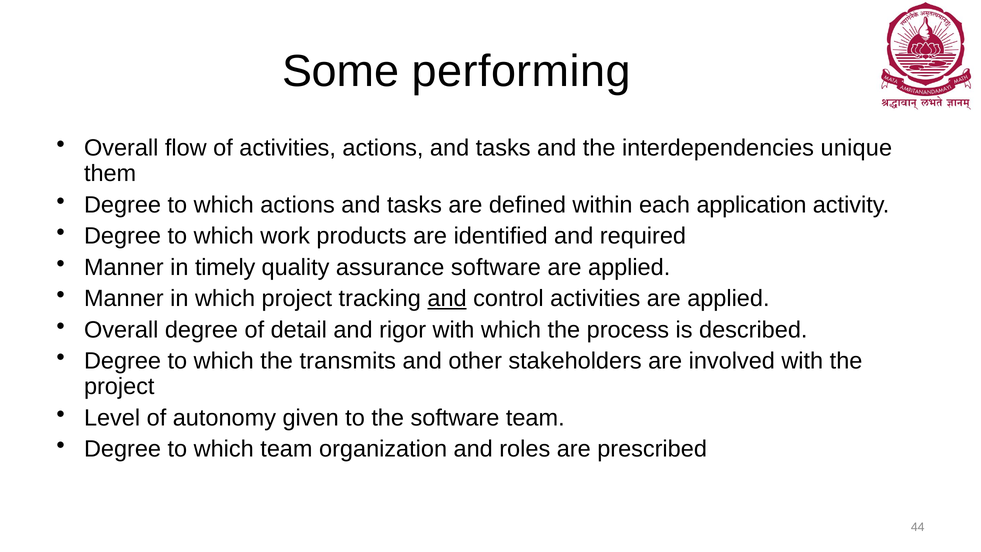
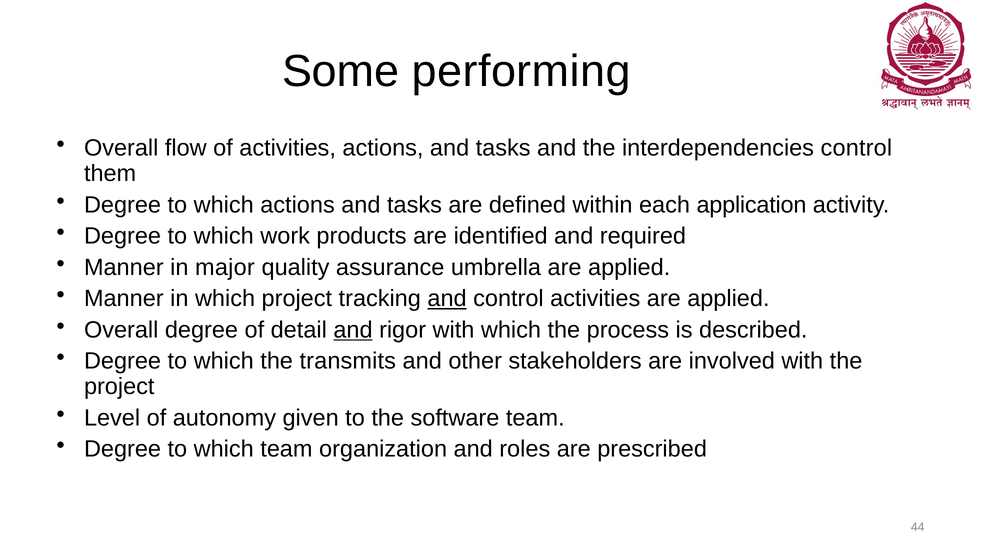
interdependencies unique: unique -> control (856, 148)
timely: timely -> major (225, 267)
assurance software: software -> umbrella (496, 267)
and underline: none -> present (353, 330)
